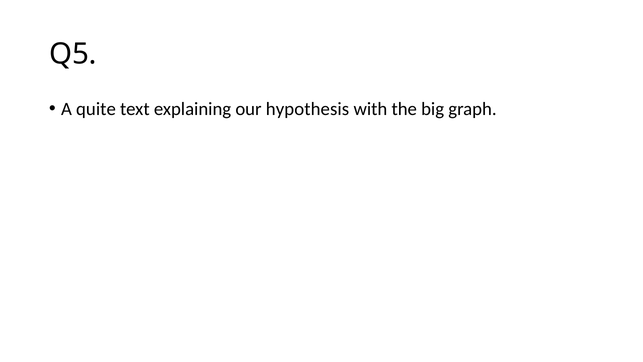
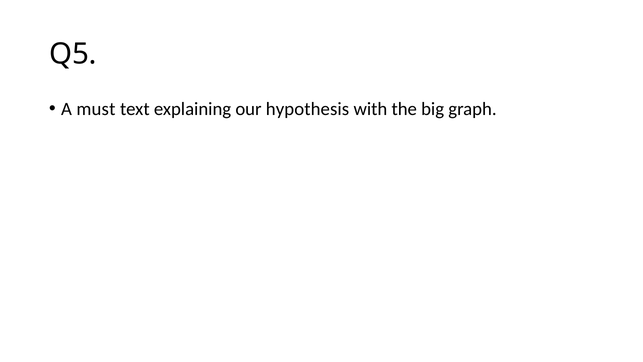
quite: quite -> must (96, 109)
